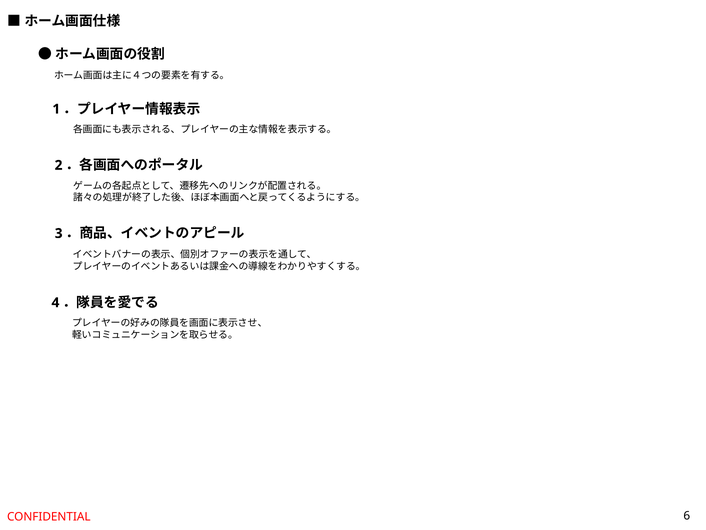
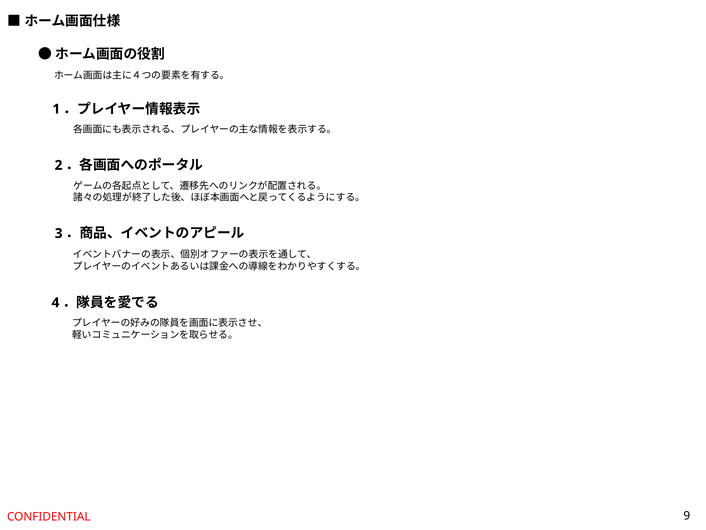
6: 6 -> 9 (687, 515)
